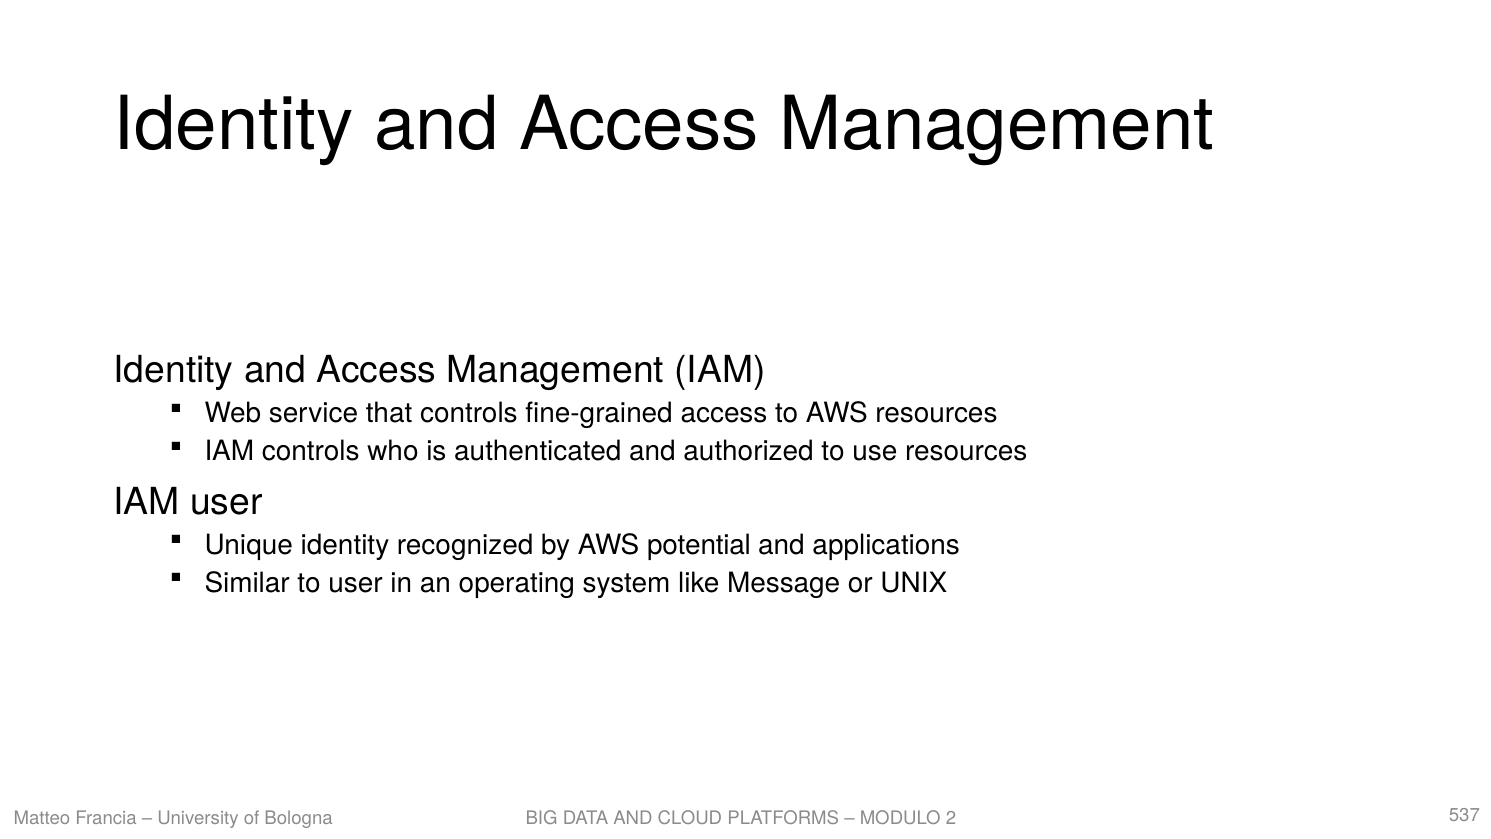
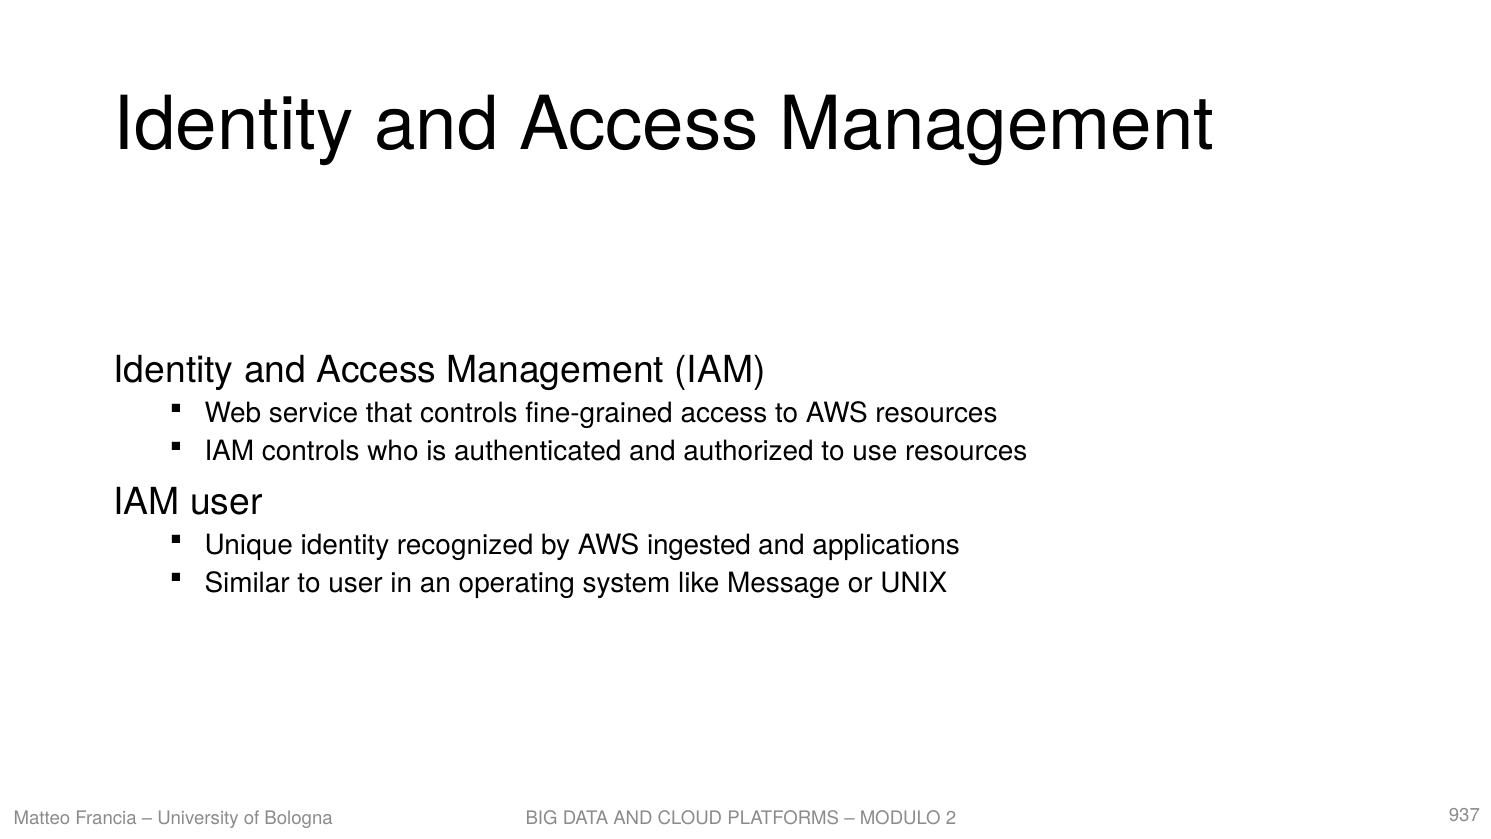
potential: potential -> ingested (699, 545)
537: 537 -> 937 (1464, 815)
